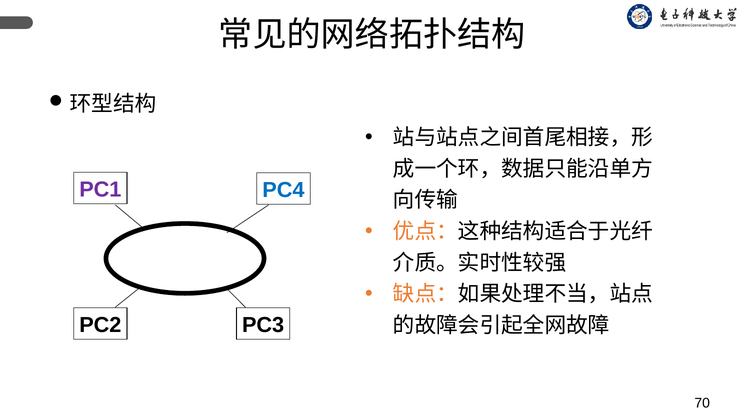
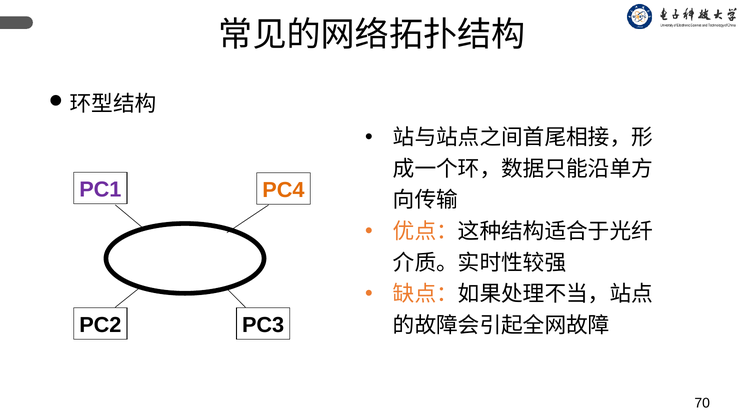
PC4 colour: blue -> orange (283, 190)
